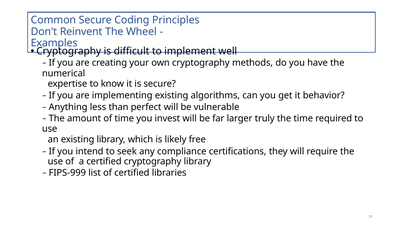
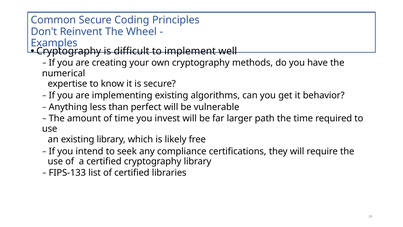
truly: truly -> path (265, 118)
FIPS-999: FIPS-999 -> FIPS-133 (67, 173)
